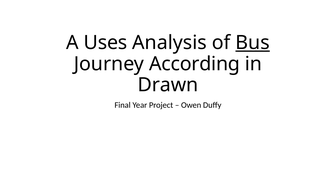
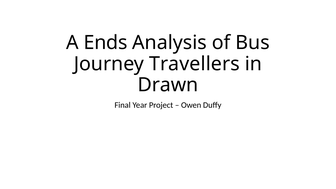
Uses: Uses -> Ends (105, 43)
Bus underline: present -> none (253, 43)
According: According -> Travellers (194, 64)
